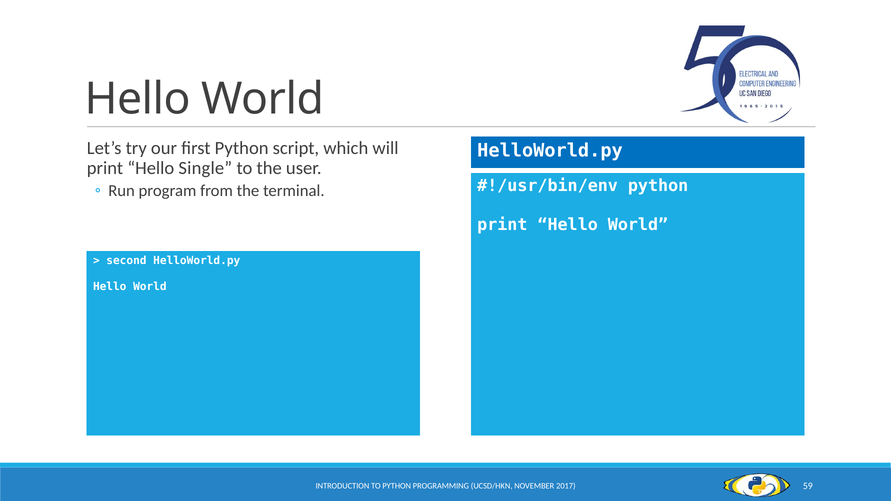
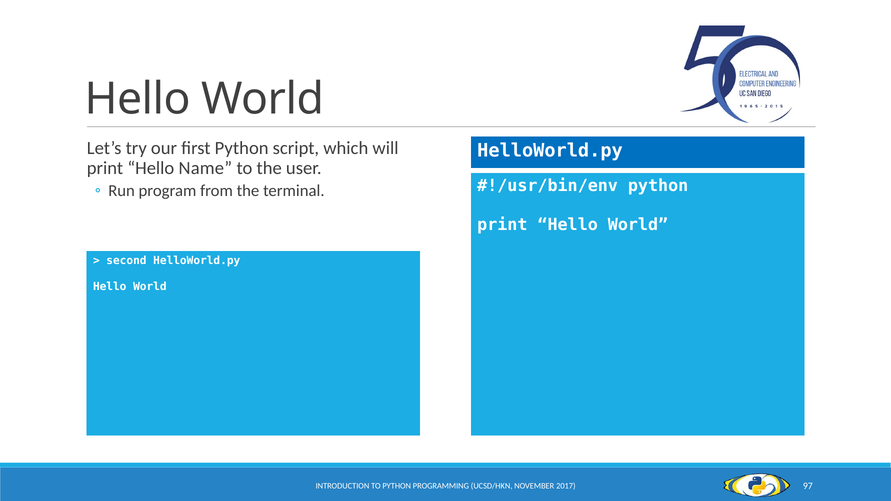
Single: Single -> Name (205, 168)
59: 59 -> 97 (808, 486)
